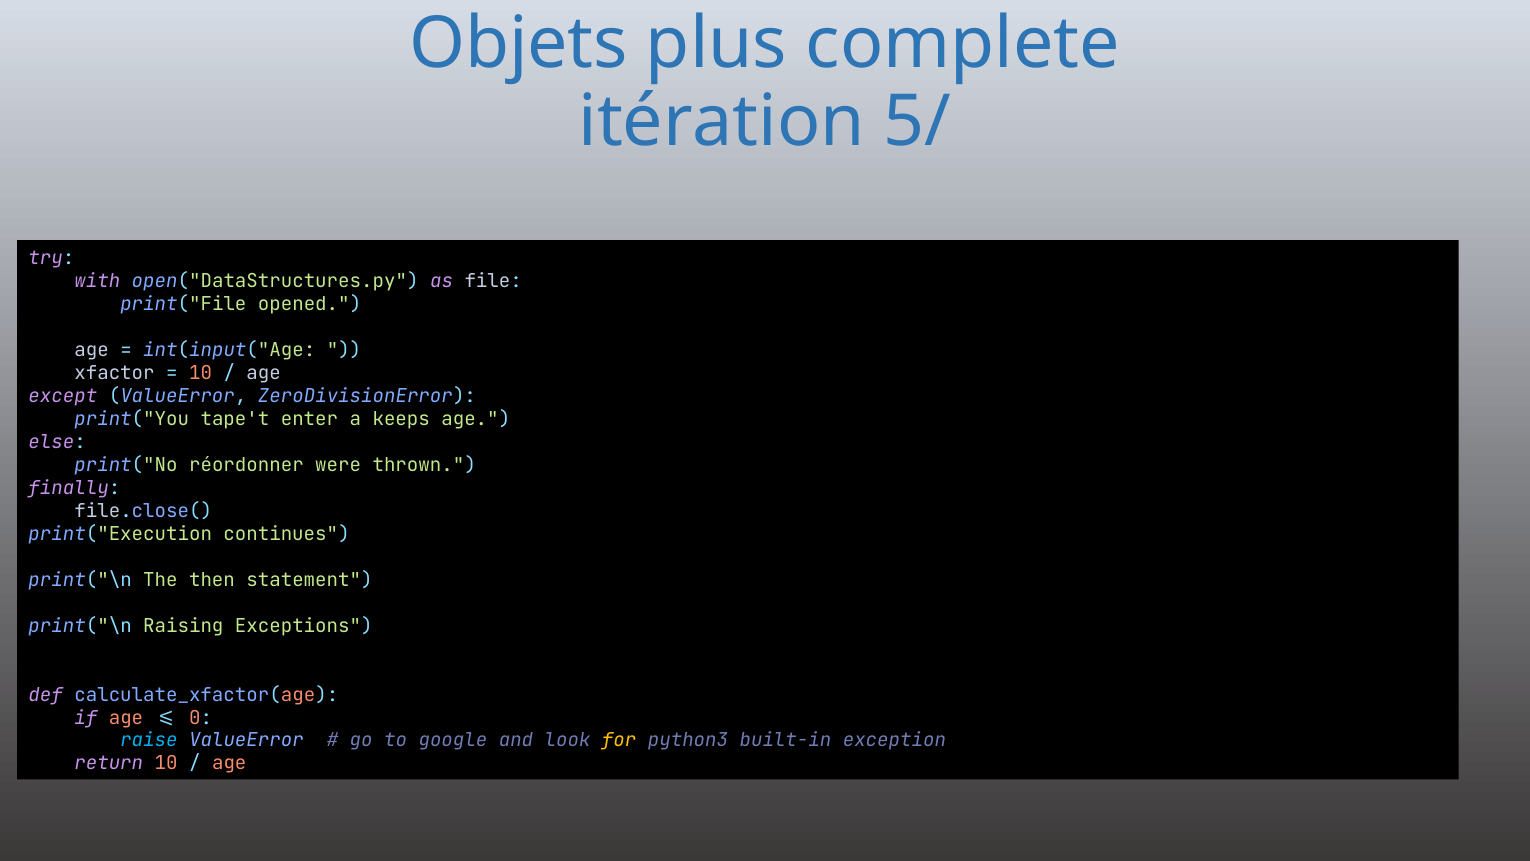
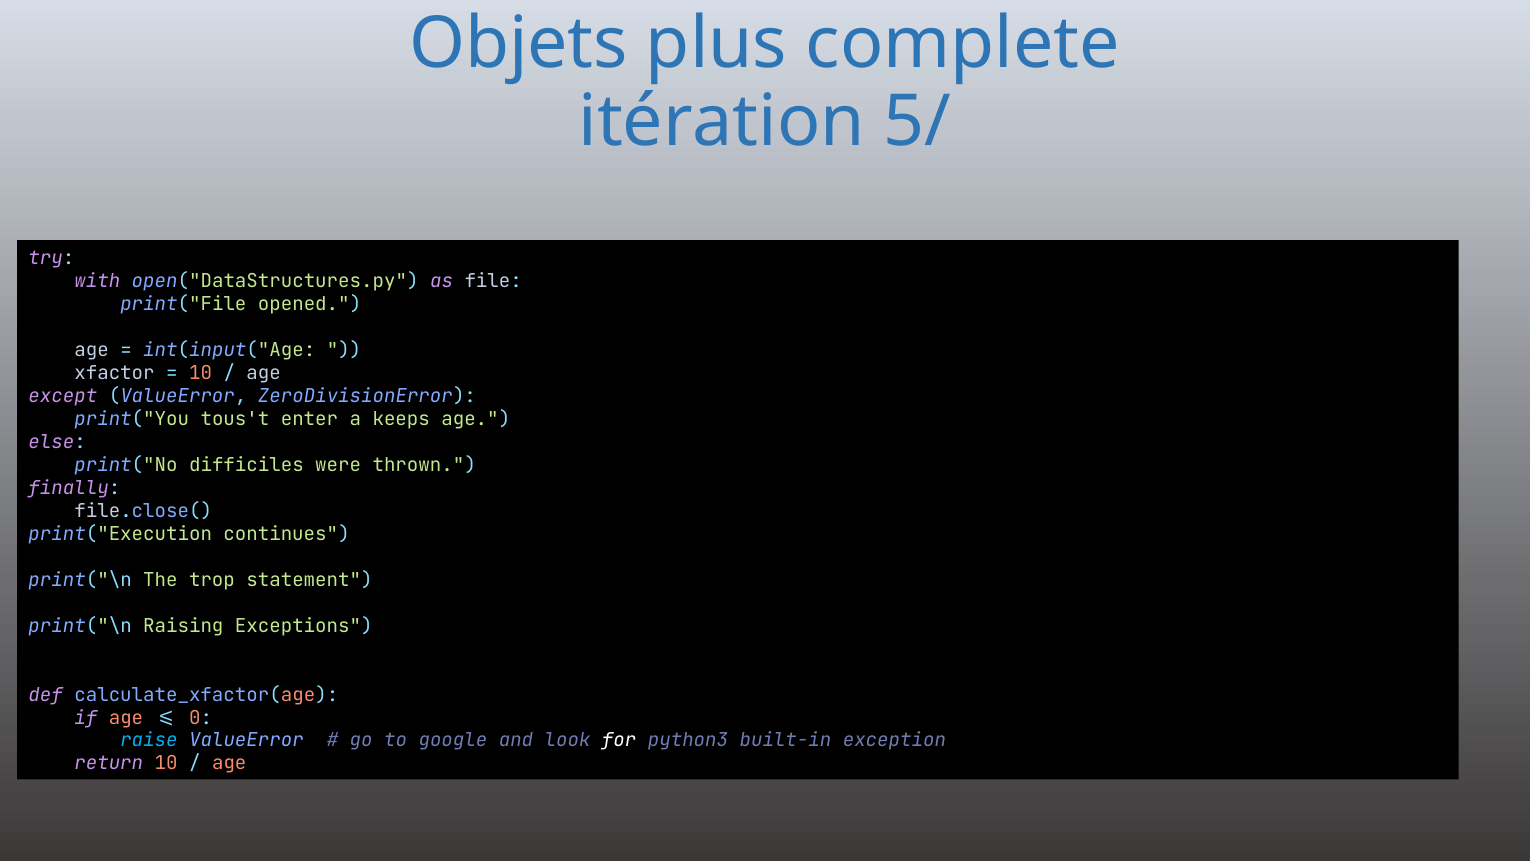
tape't: tape't -> tous't (235, 419)
réordonner: réordonner -> difficiles (246, 465)
then: then -> trop (212, 580)
for colour: yellow -> white (619, 740)
